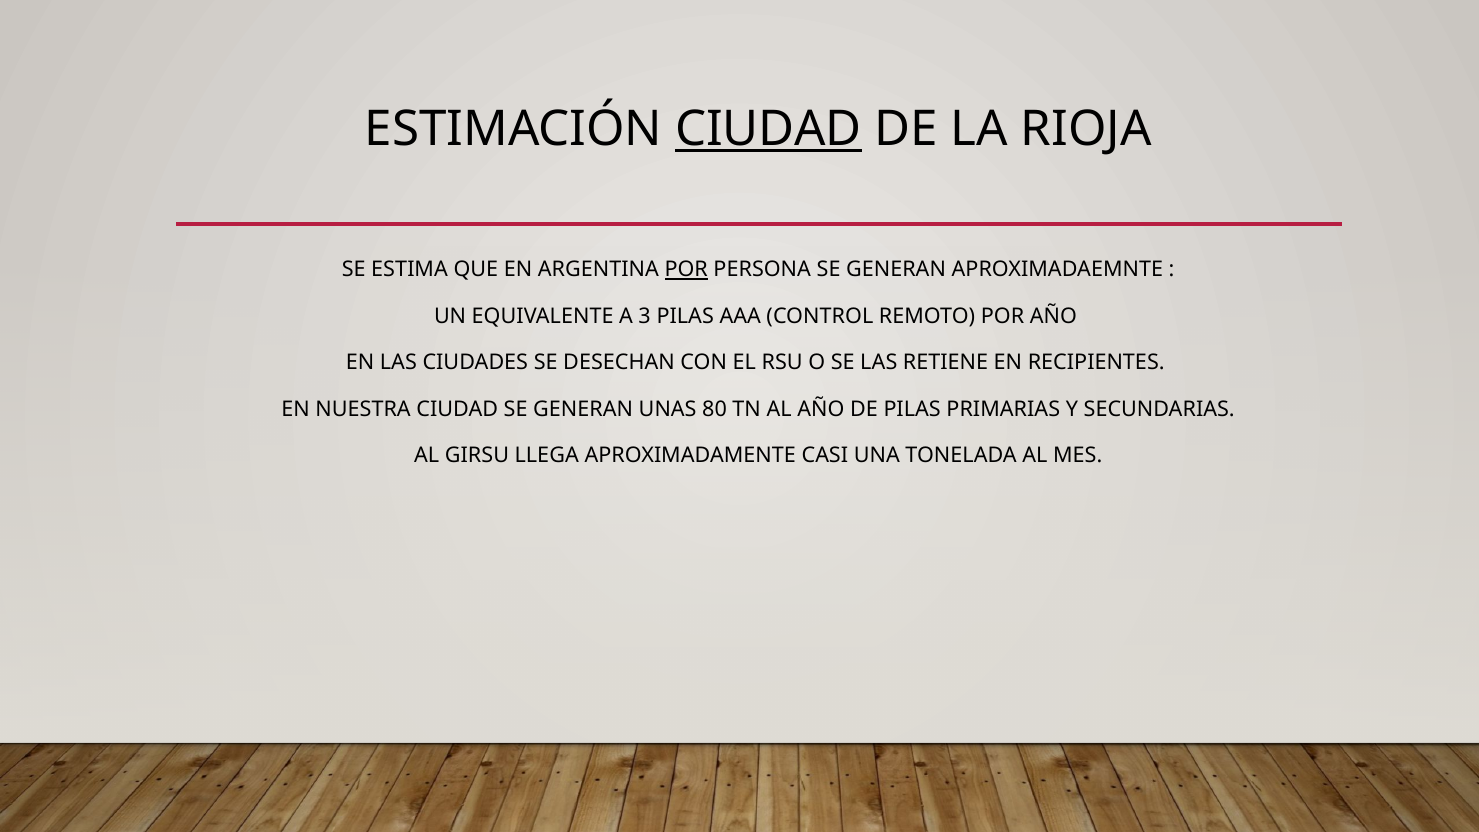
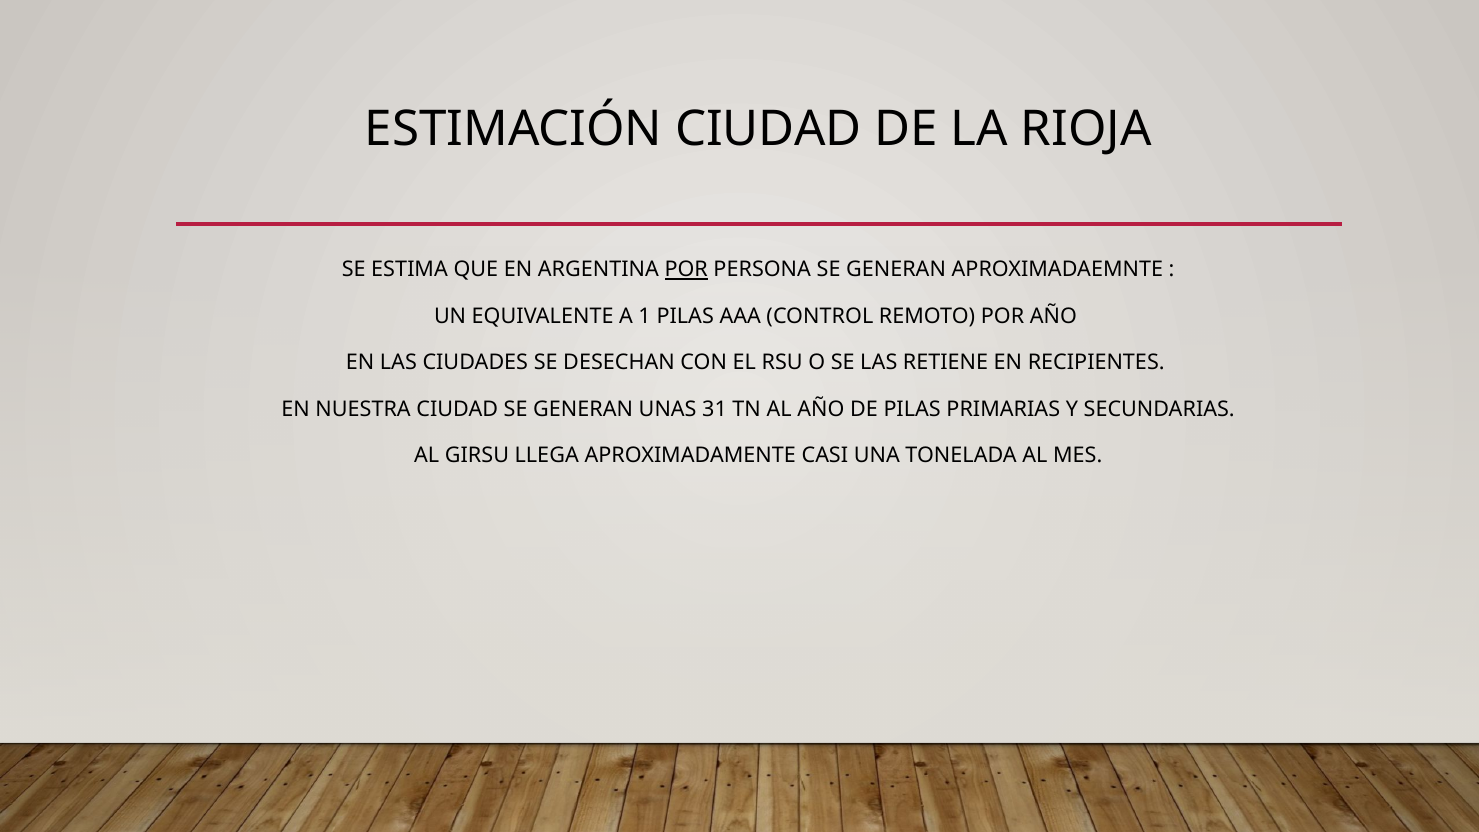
CIUDAD underline: present -> none (769, 130)
3: 3 -> 1 (645, 316)
80: 80 -> 31 (715, 409)
